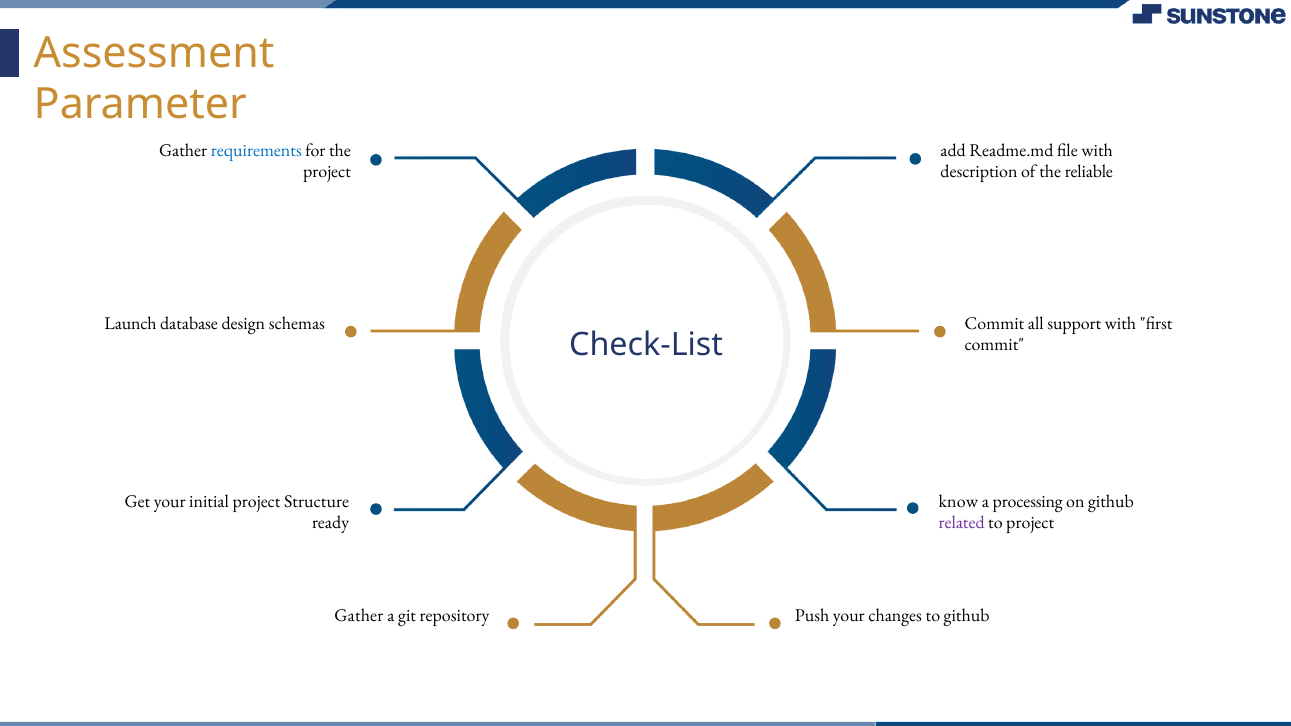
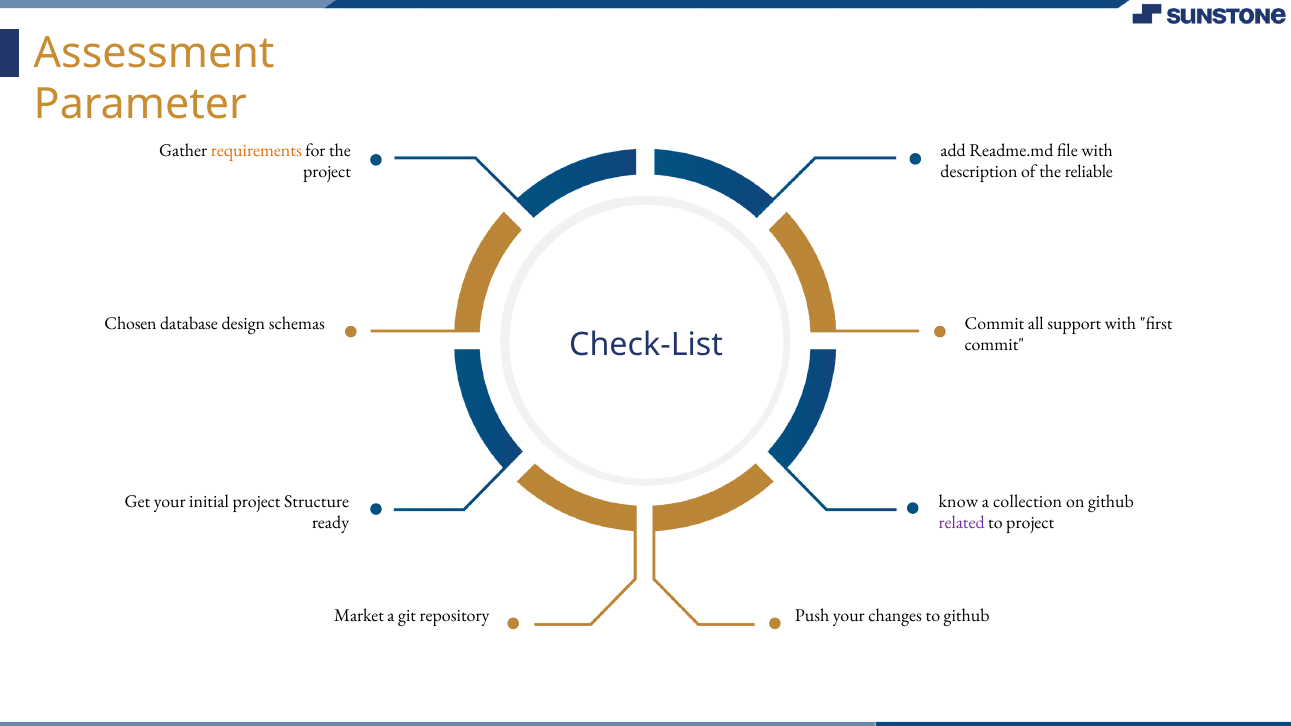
requirements colour: blue -> orange (256, 150)
Launch: Launch -> Chosen (131, 324)
processing: processing -> collection (1028, 501)
Gather: Gather -> Market (359, 616)
